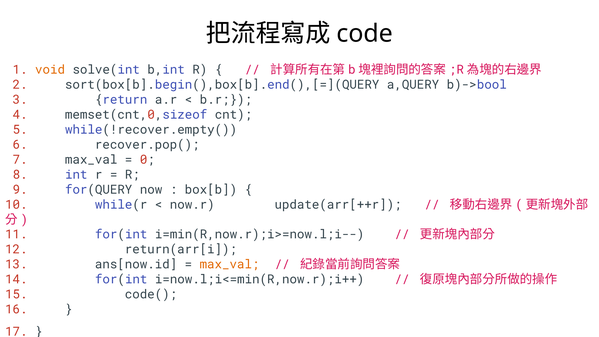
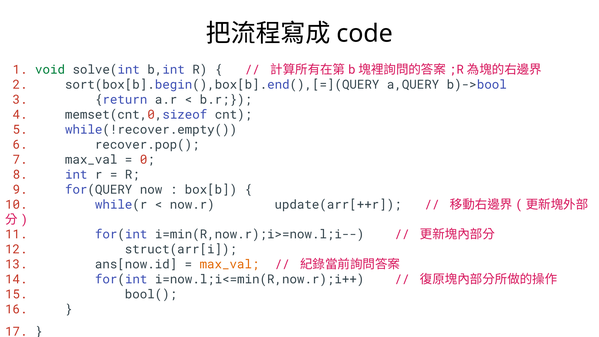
void colour: orange -> green (50, 70)
return(arr[i: return(arr[i -> struct(arr[i (181, 249)
code(: code( -> bool( (151, 294)
